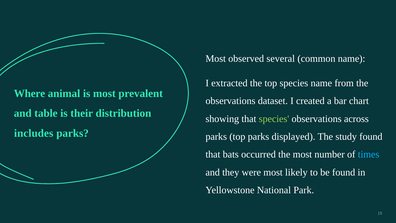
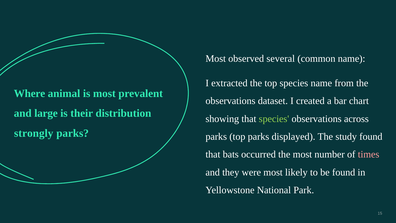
table: table -> large (46, 113)
includes: includes -> strongly (34, 133)
times colour: light blue -> pink (369, 154)
